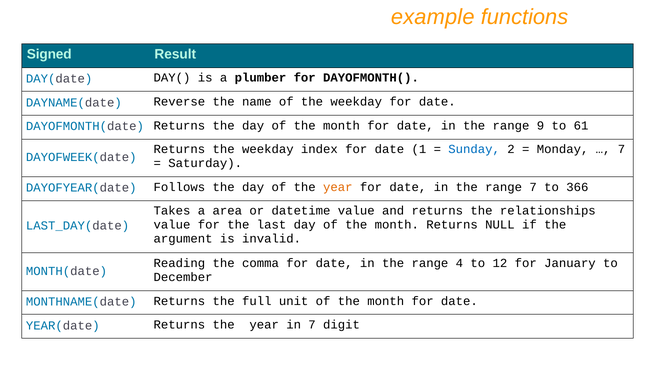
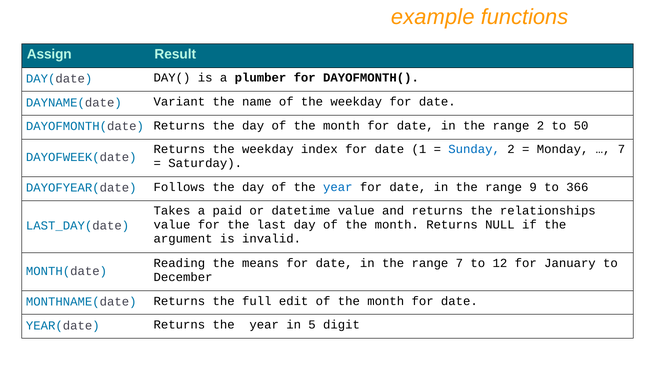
Signed: Signed -> Assign (49, 54)
Reverse: Reverse -> Variant (179, 102)
range 9: 9 -> 2 (540, 125)
61: 61 -> 50 (581, 125)
year colour: orange -> blue (338, 187)
range 7: 7 -> 9 (533, 187)
area: area -> paid (227, 210)
comma: comma -> means (260, 263)
range 4: 4 -> 7 (459, 263)
unit: unit -> edit (294, 300)
in 7: 7 -> 5 (312, 324)
